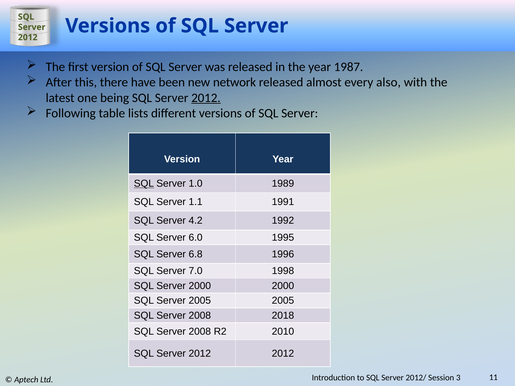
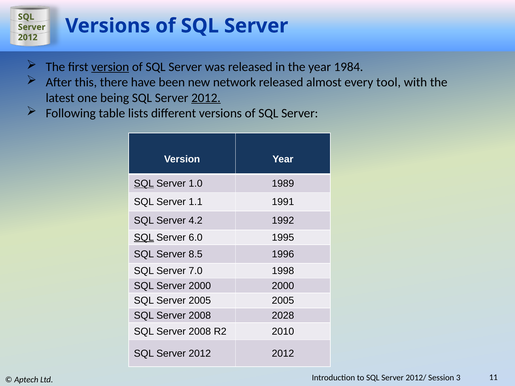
version underline: none -> present (110, 67)
1987: 1987 -> 1984 (349, 67)
also: also -> tool (389, 82)
SQL underline: none -> present (144, 238)
6.8: 6.8 -> 8.5 (196, 254)
2018: 2018 -> 2028 (283, 316)
